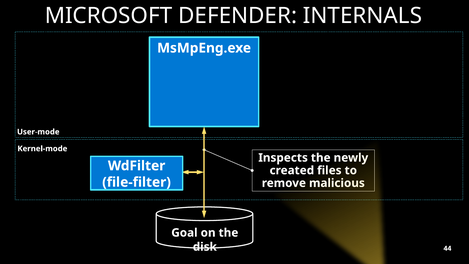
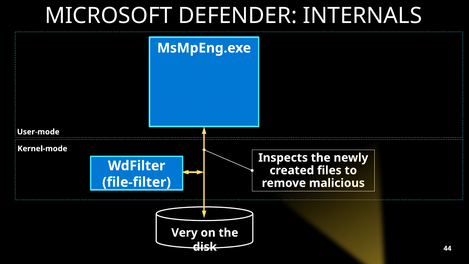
Goal: Goal -> Very (184, 233)
